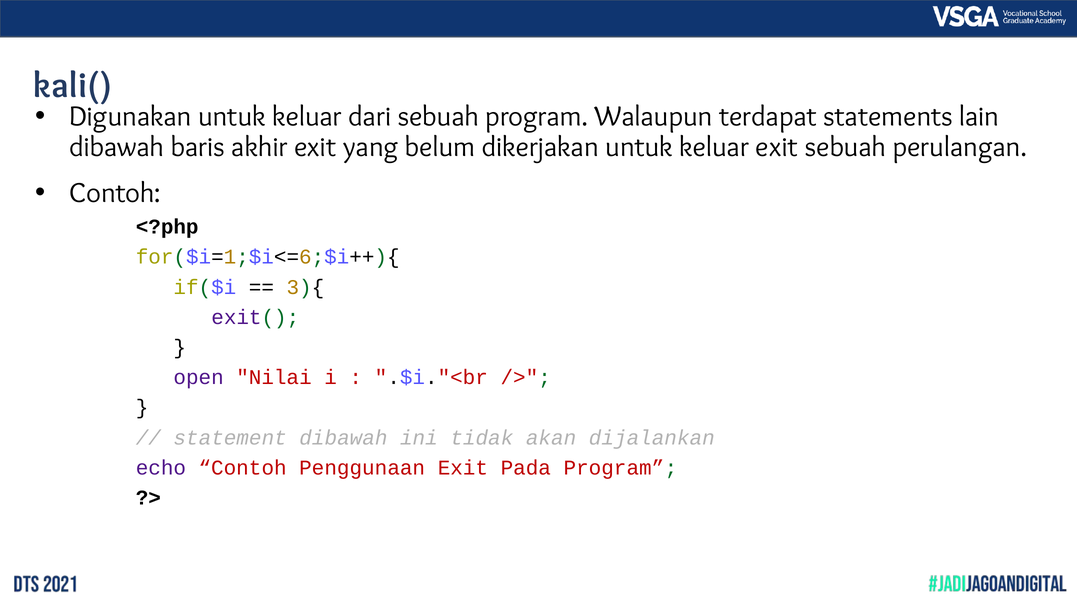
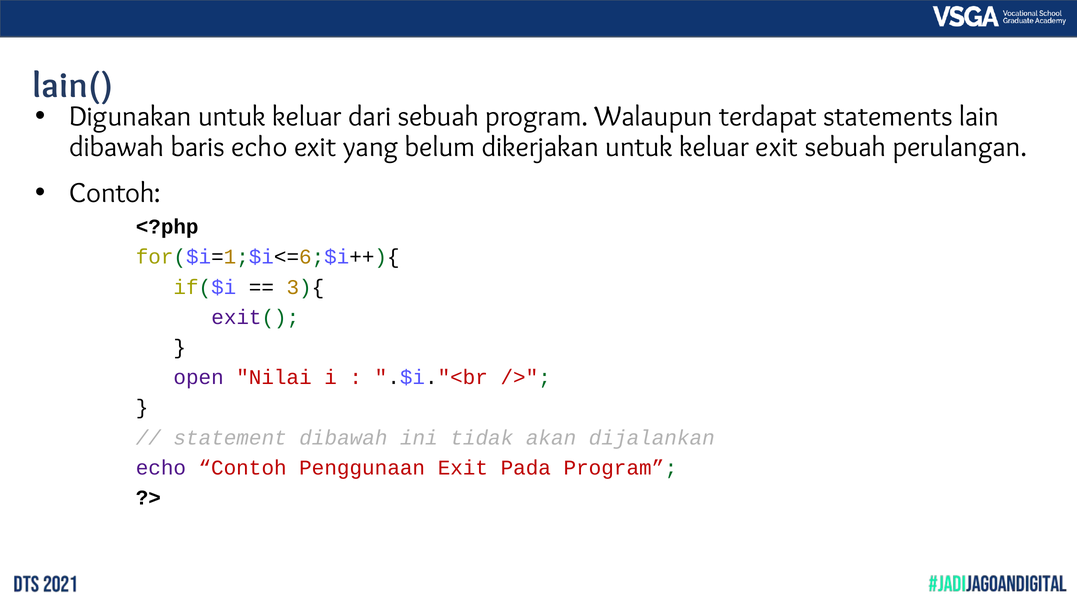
kali(: kali( -> lain( (73, 85)
baris akhir: akhir -> echo (259, 147)
